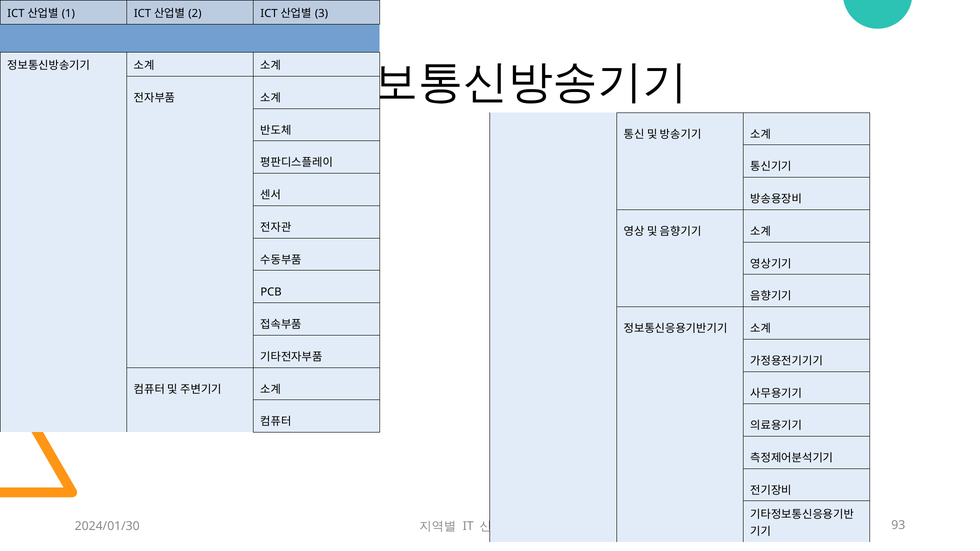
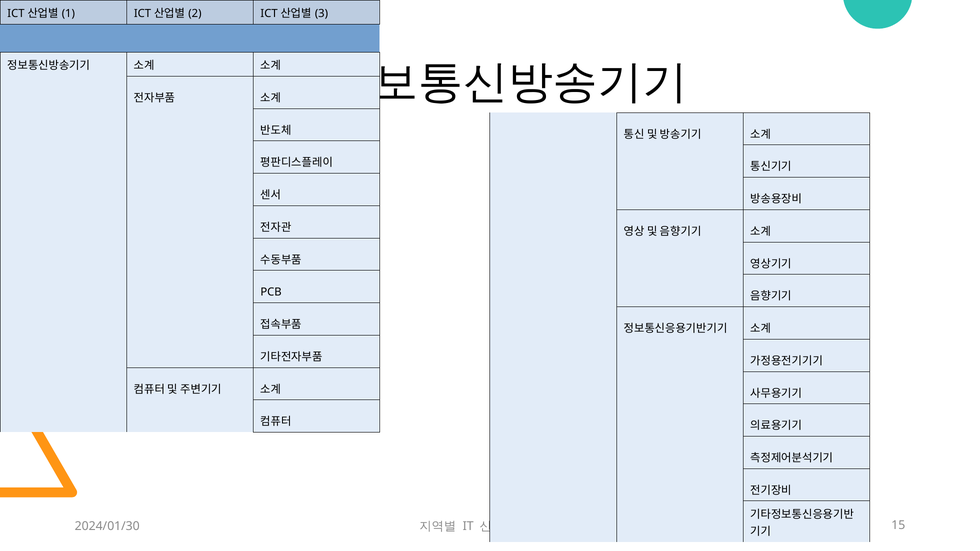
93: 93 -> 15 (898, 525)
